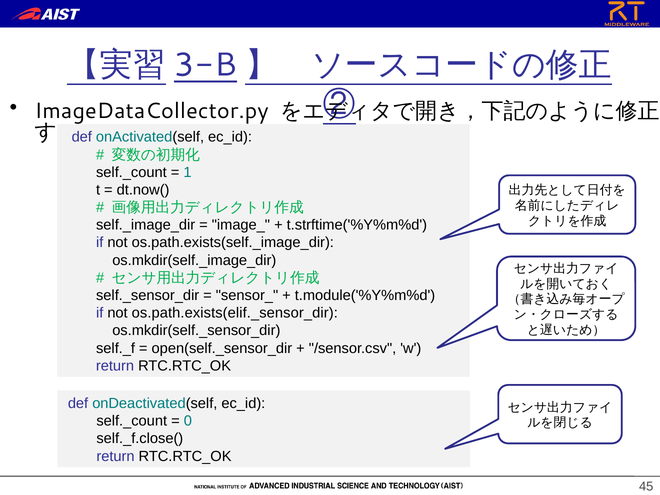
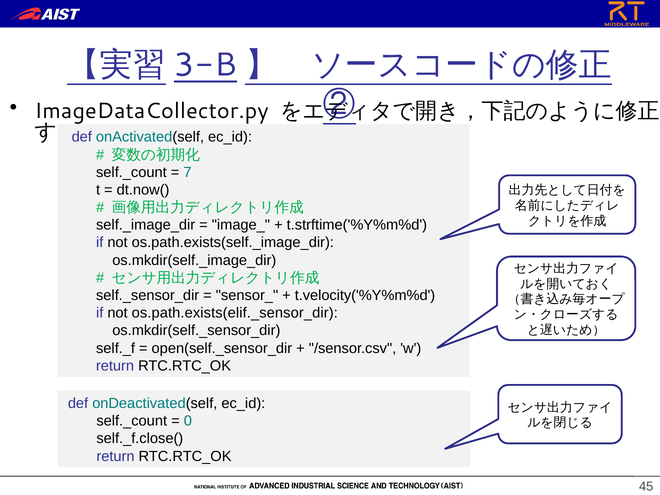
1: 1 -> 7 (187, 172)
t.module('%Y%m%d: t.module('%Y%m%d -> t.velocity('%Y%m%d (365, 295)
